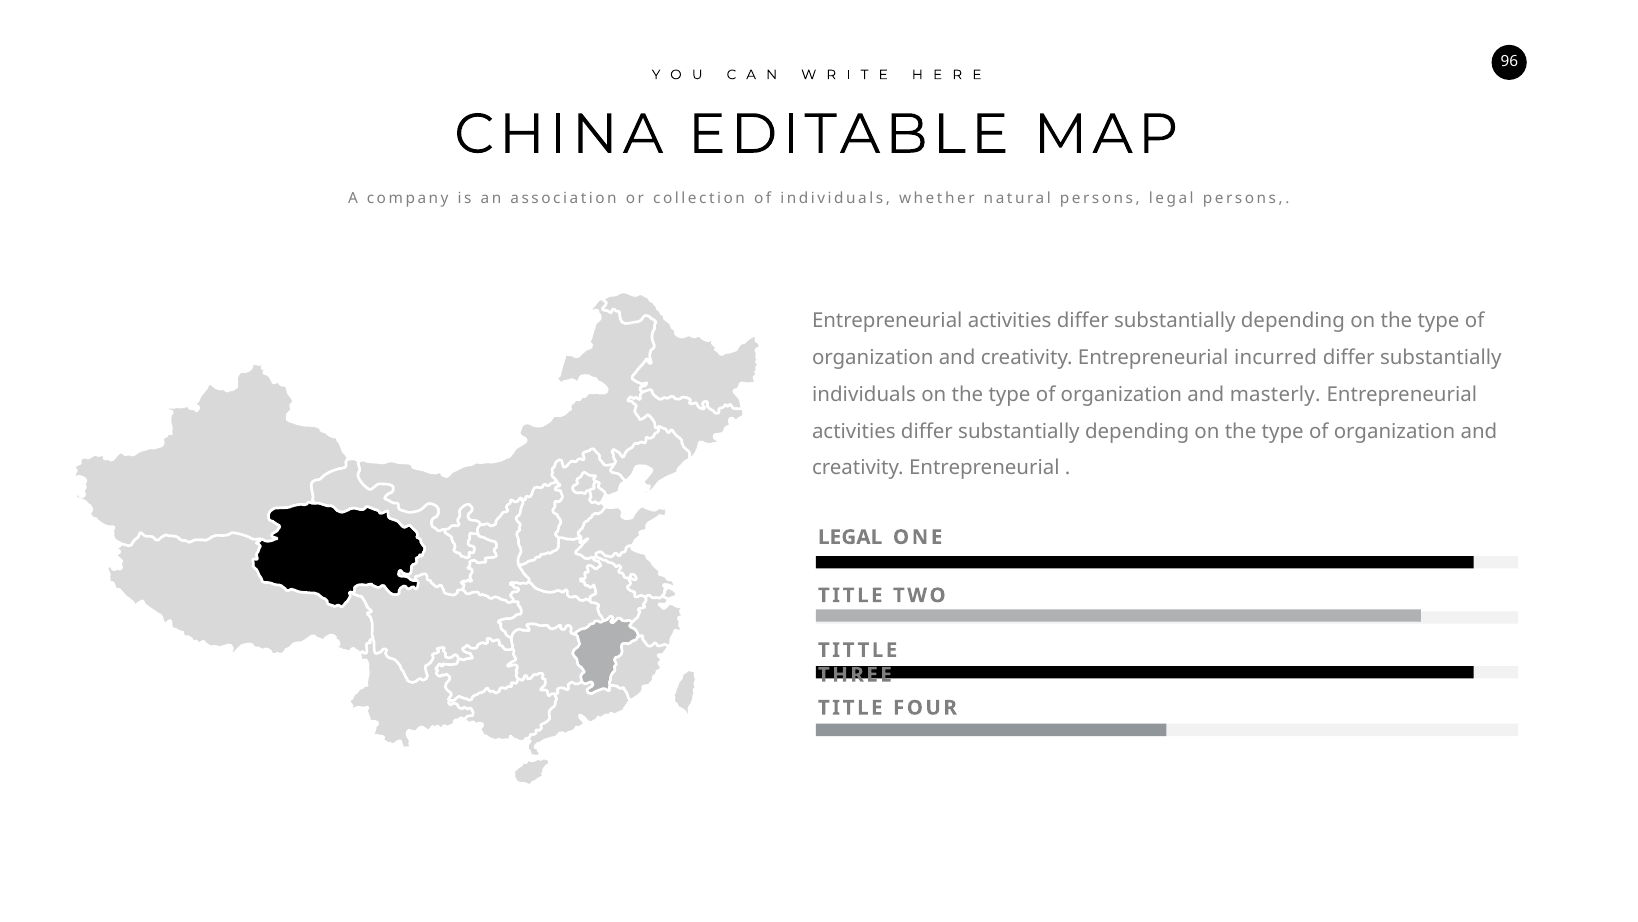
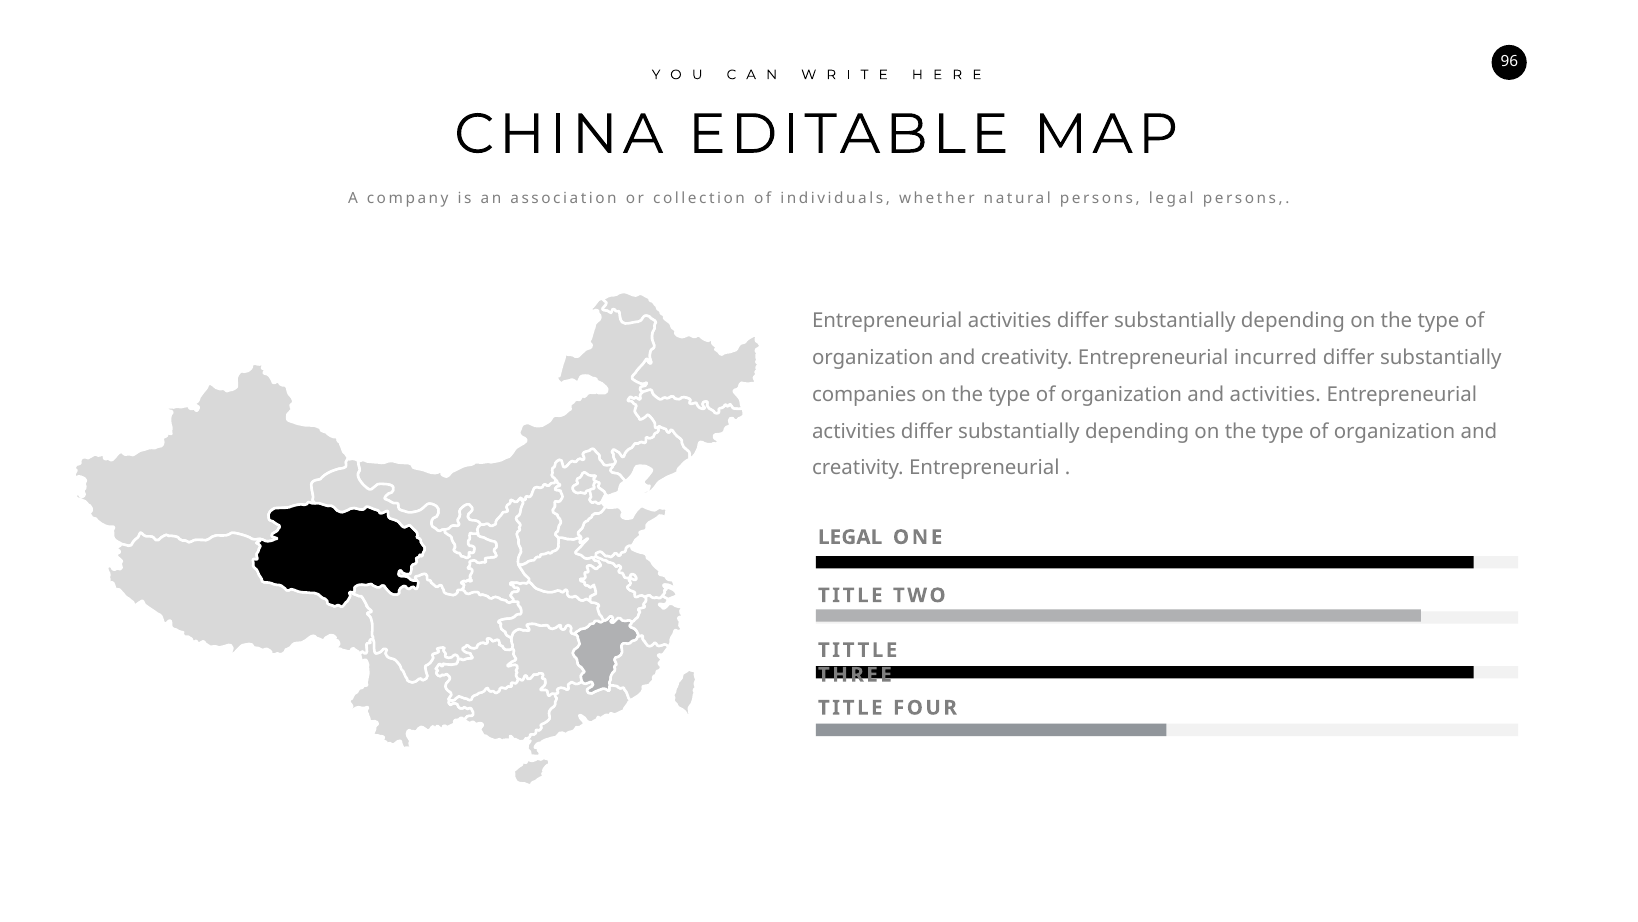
individuals: individuals -> companies (864, 394)
and masterly: masterly -> activities (1275, 394)
